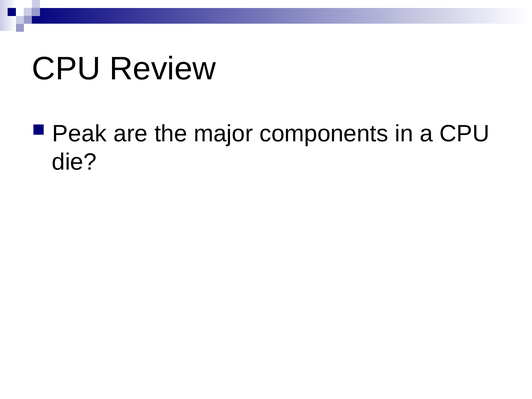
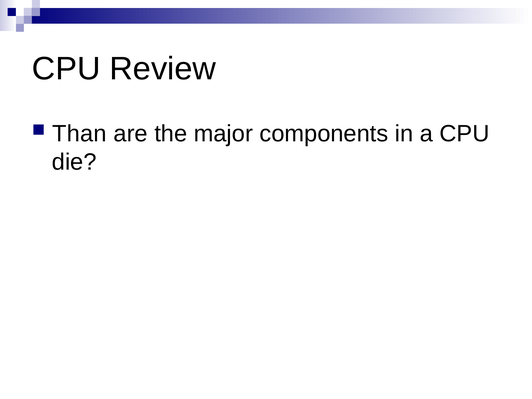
Peak: Peak -> Than (79, 134)
